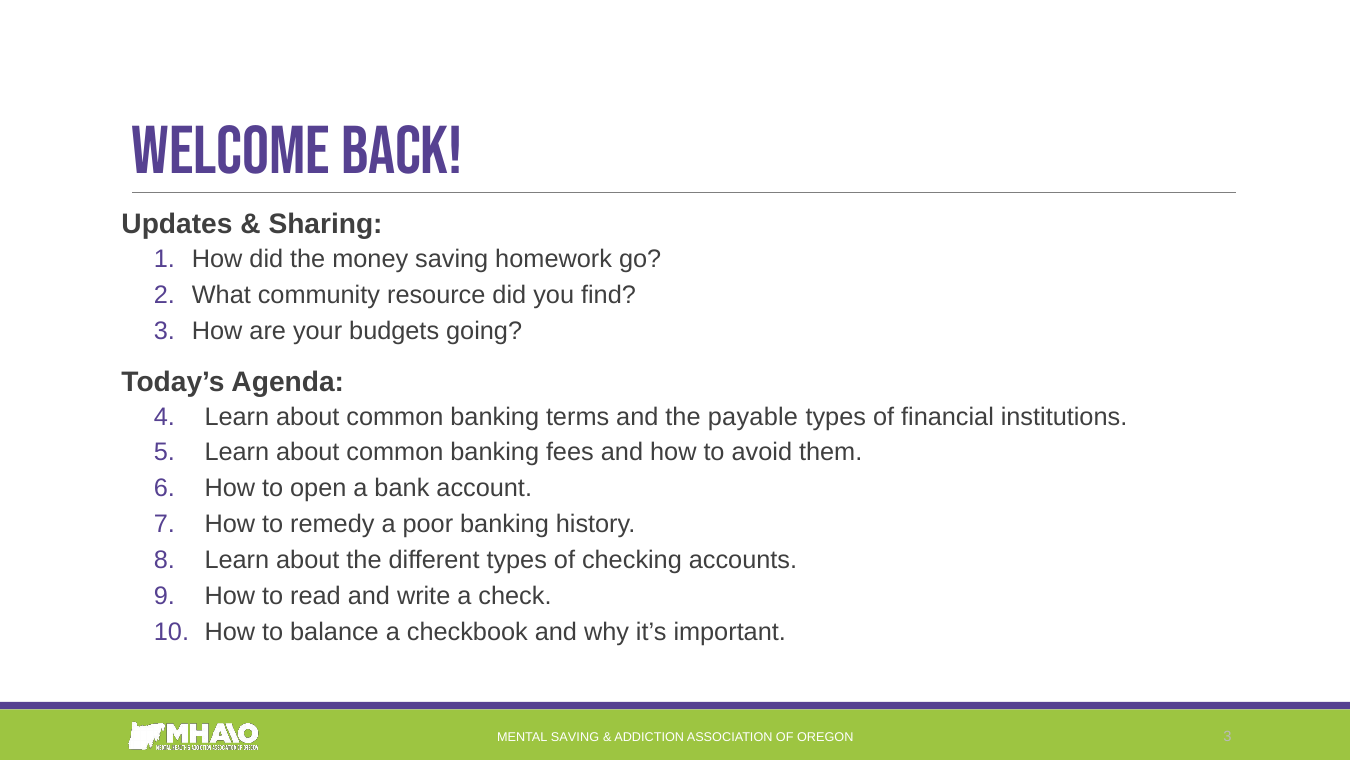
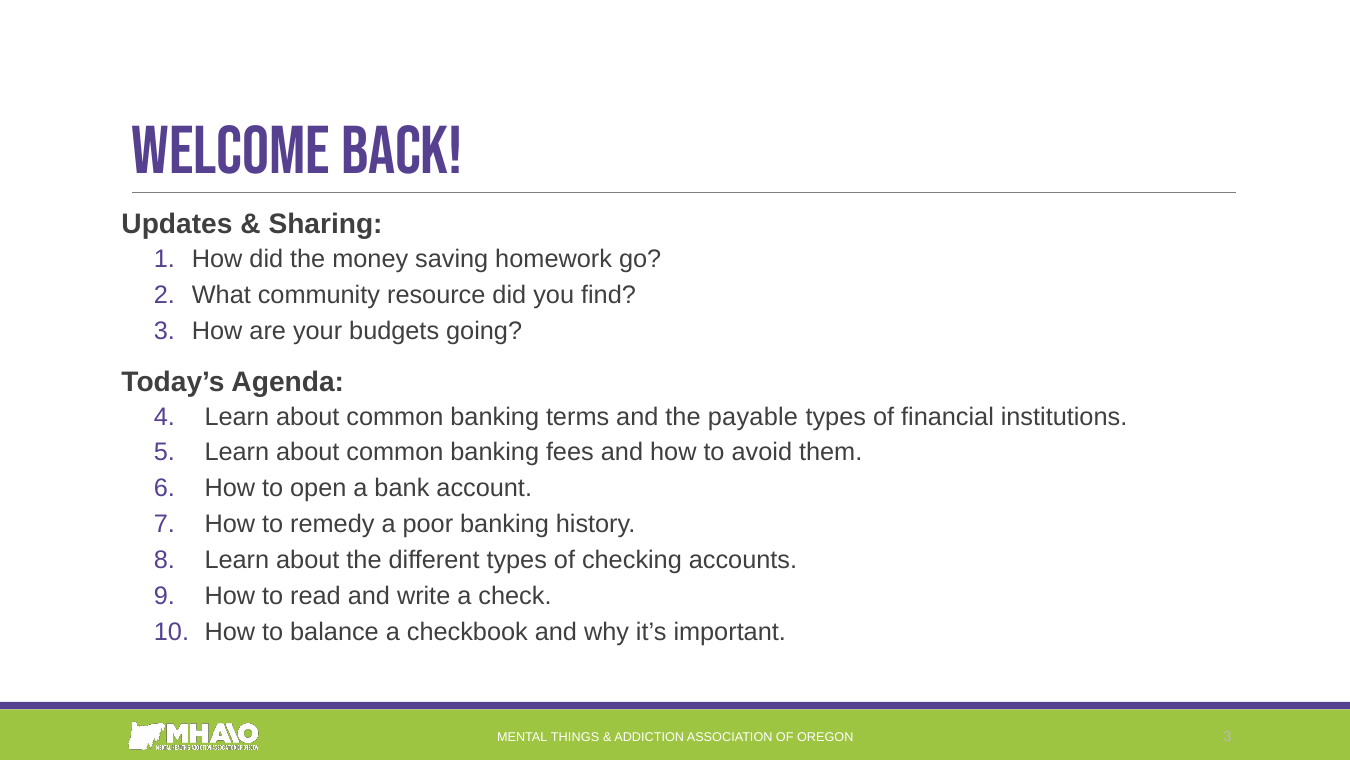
MENTAL SAVING: SAVING -> THINGS (575, 736)
